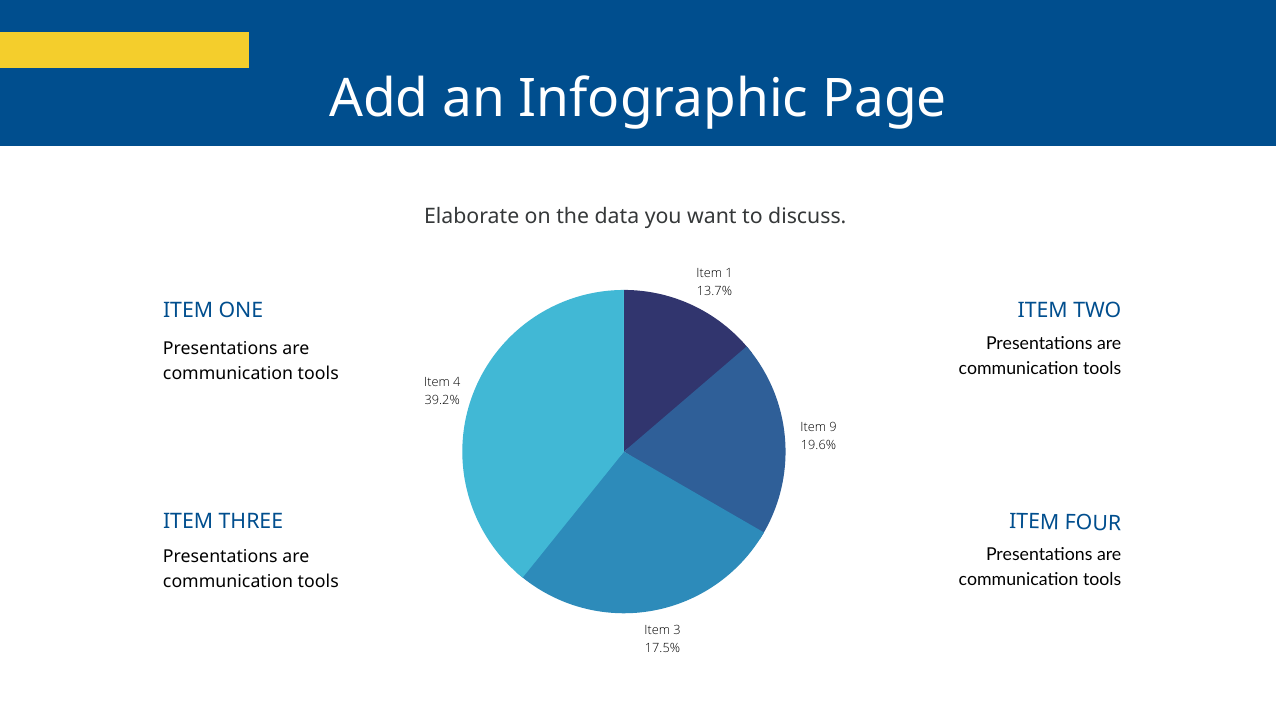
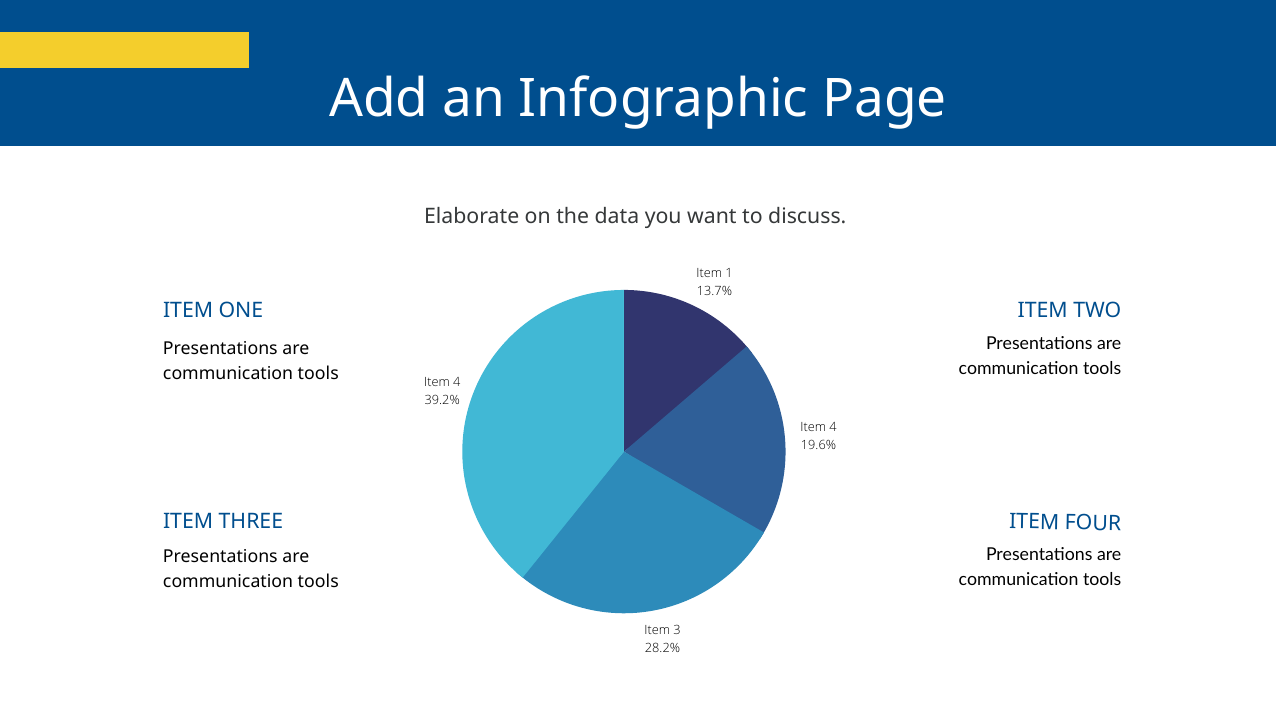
9: 9 -> 4 (833, 427)
17.5%: 17.5% -> 28.2% (663, 648)
